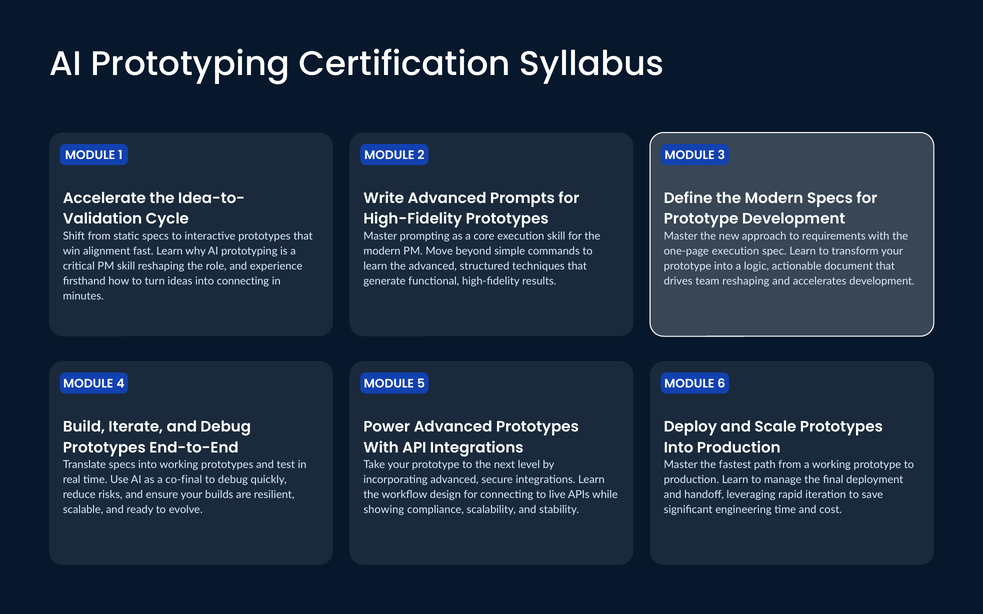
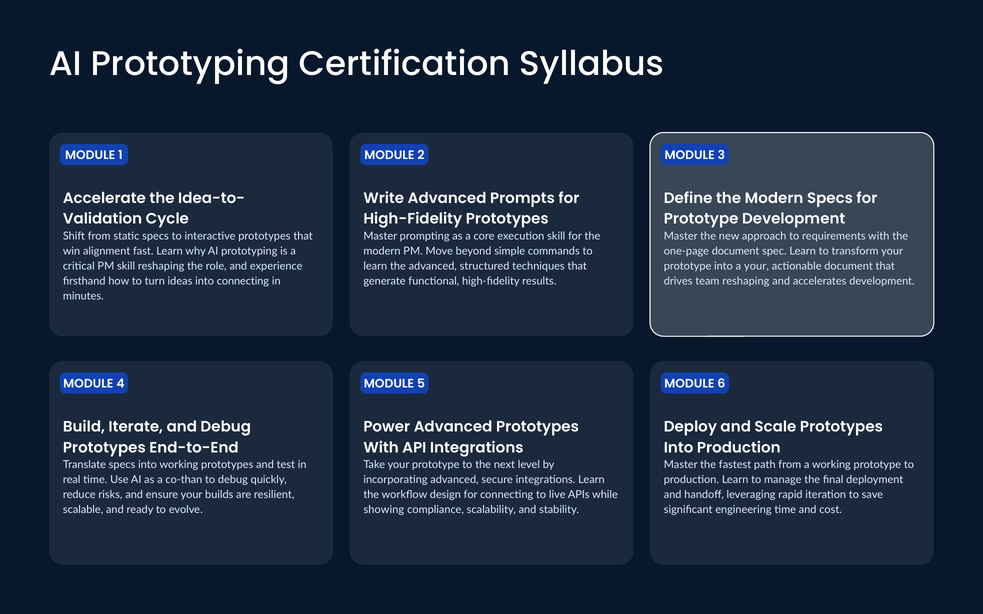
one-page execution: execution -> document (736, 251)
a logic: logic -> your (756, 266)
co-final: co-final -> co-than (184, 480)
